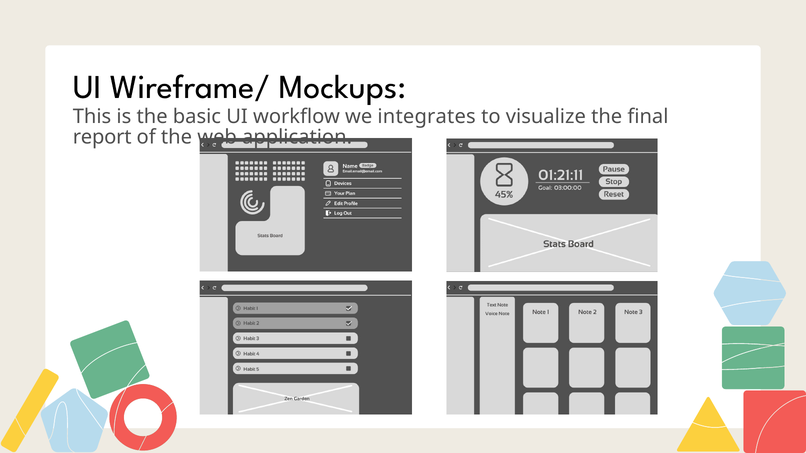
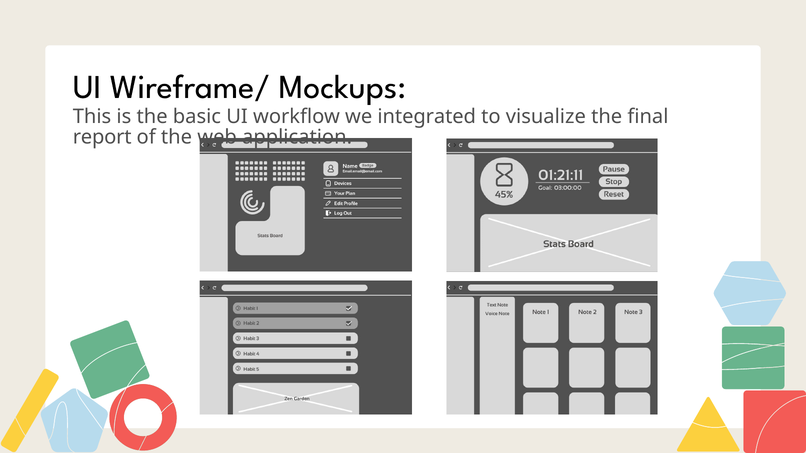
integrates: integrates -> integrated (427, 117)
